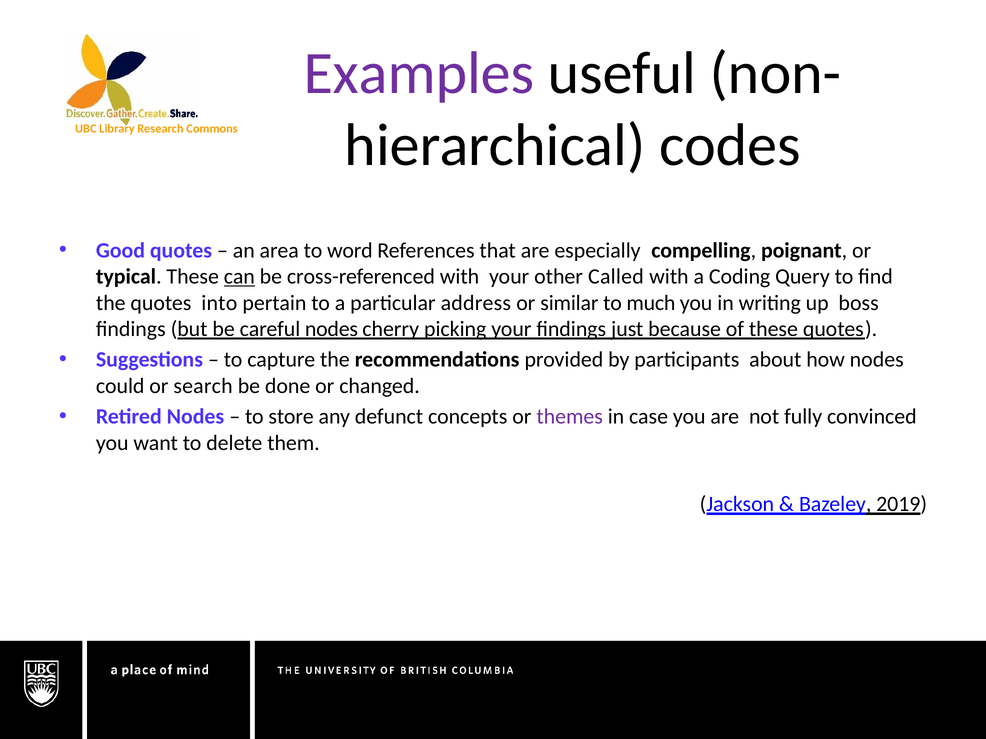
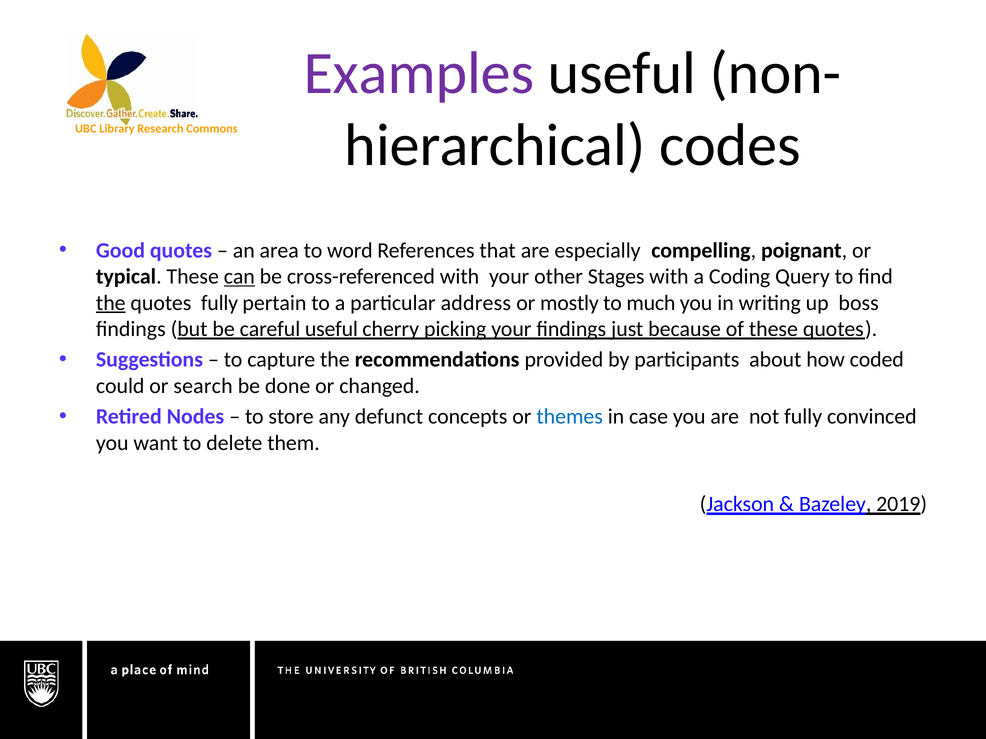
Called: Called -> Stages (616, 277)
the underline: none -> present (111, 303)
quotes into: into -> fully (220, 303)
similar: similar -> mostly (569, 303)
careful nodes: nodes -> useful (331, 329)
how nodes: nodes -> coded (877, 360)
themes colour: purple -> blue (570, 417)
